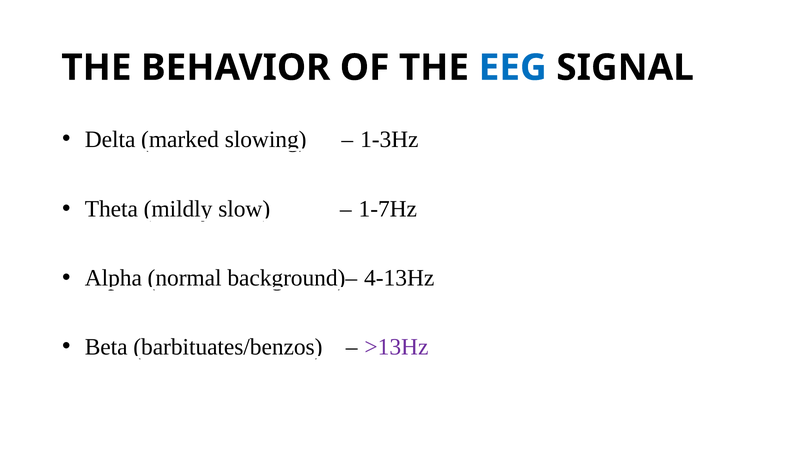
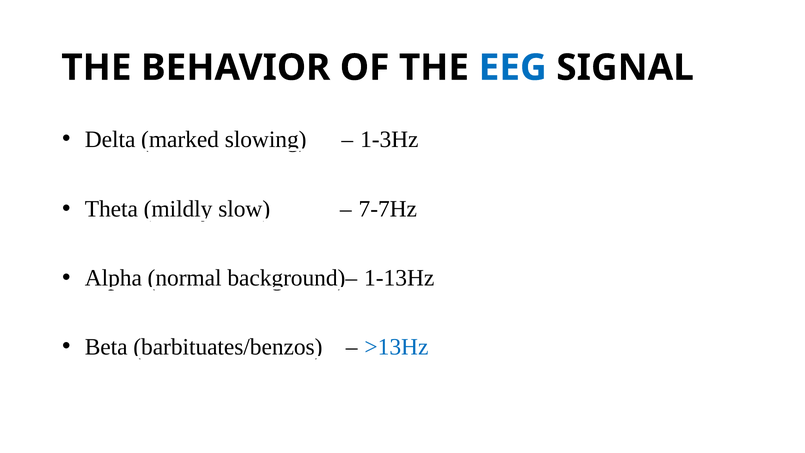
1-7Hz: 1-7Hz -> 7-7Hz (388, 209)
4-13Hz: 4-13Hz -> 1-13Hz (399, 278)
>13Hz colour: purple -> blue (396, 347)
